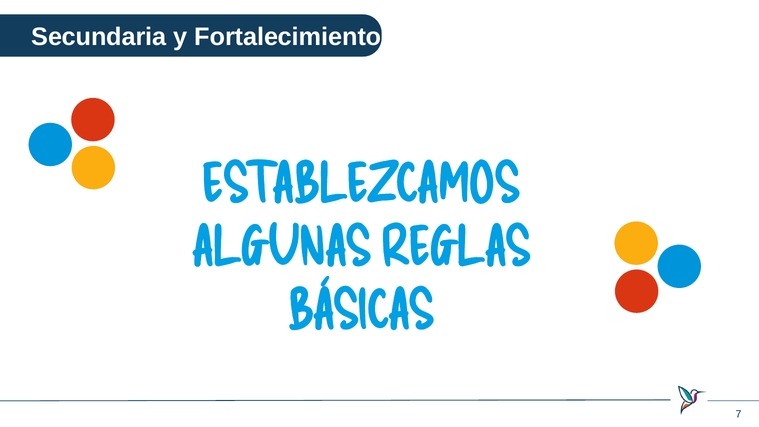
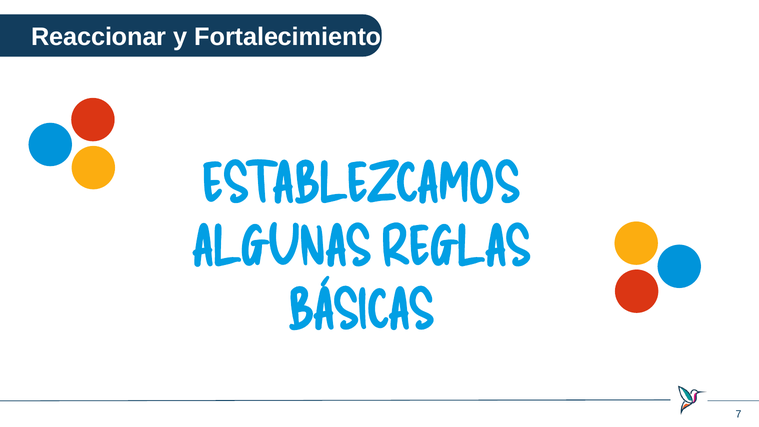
Secundaria: Secundaria -> Reaccionar (99, 37)
